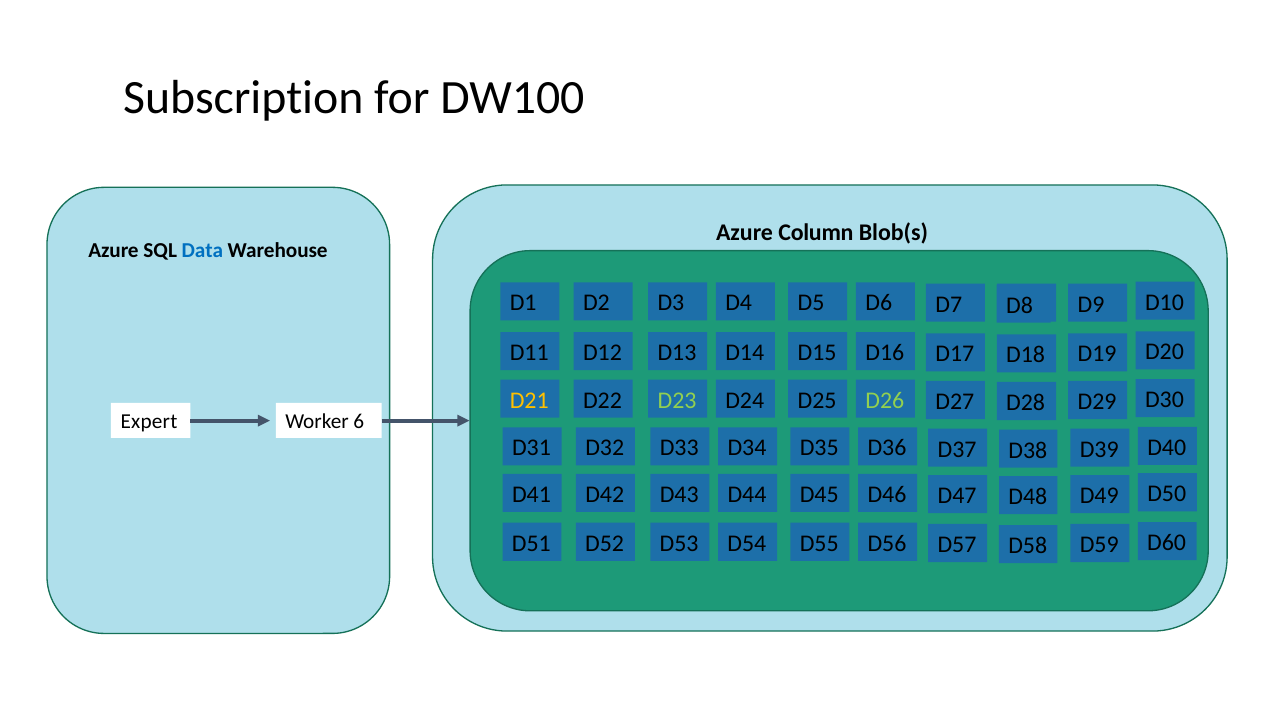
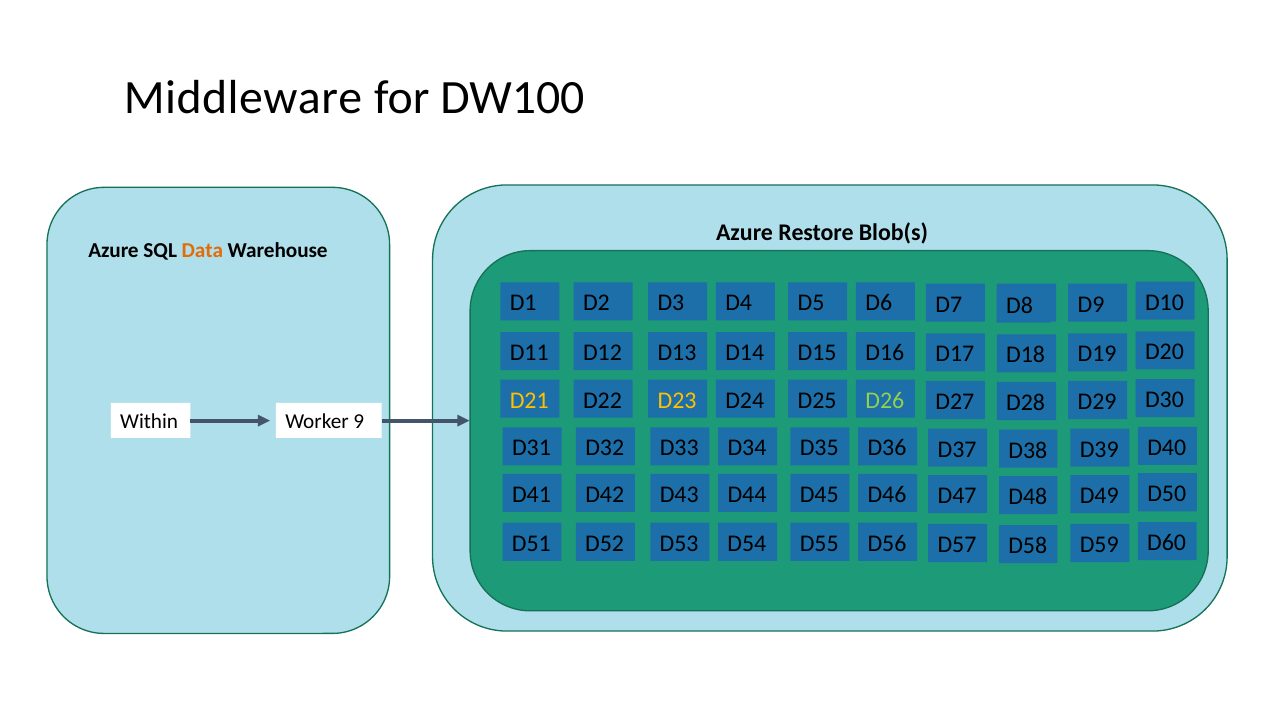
Subscription: Subscription -> Middleware (243, 98)
Column: Column -> Restore (816, 233)
Data colour: blue -> orange (202, 250)
D23 colour: light green -> yellow (677, 401)
Expert: Expert -> Within (149, 422)
6: 6 -> 9 (359, 422)
